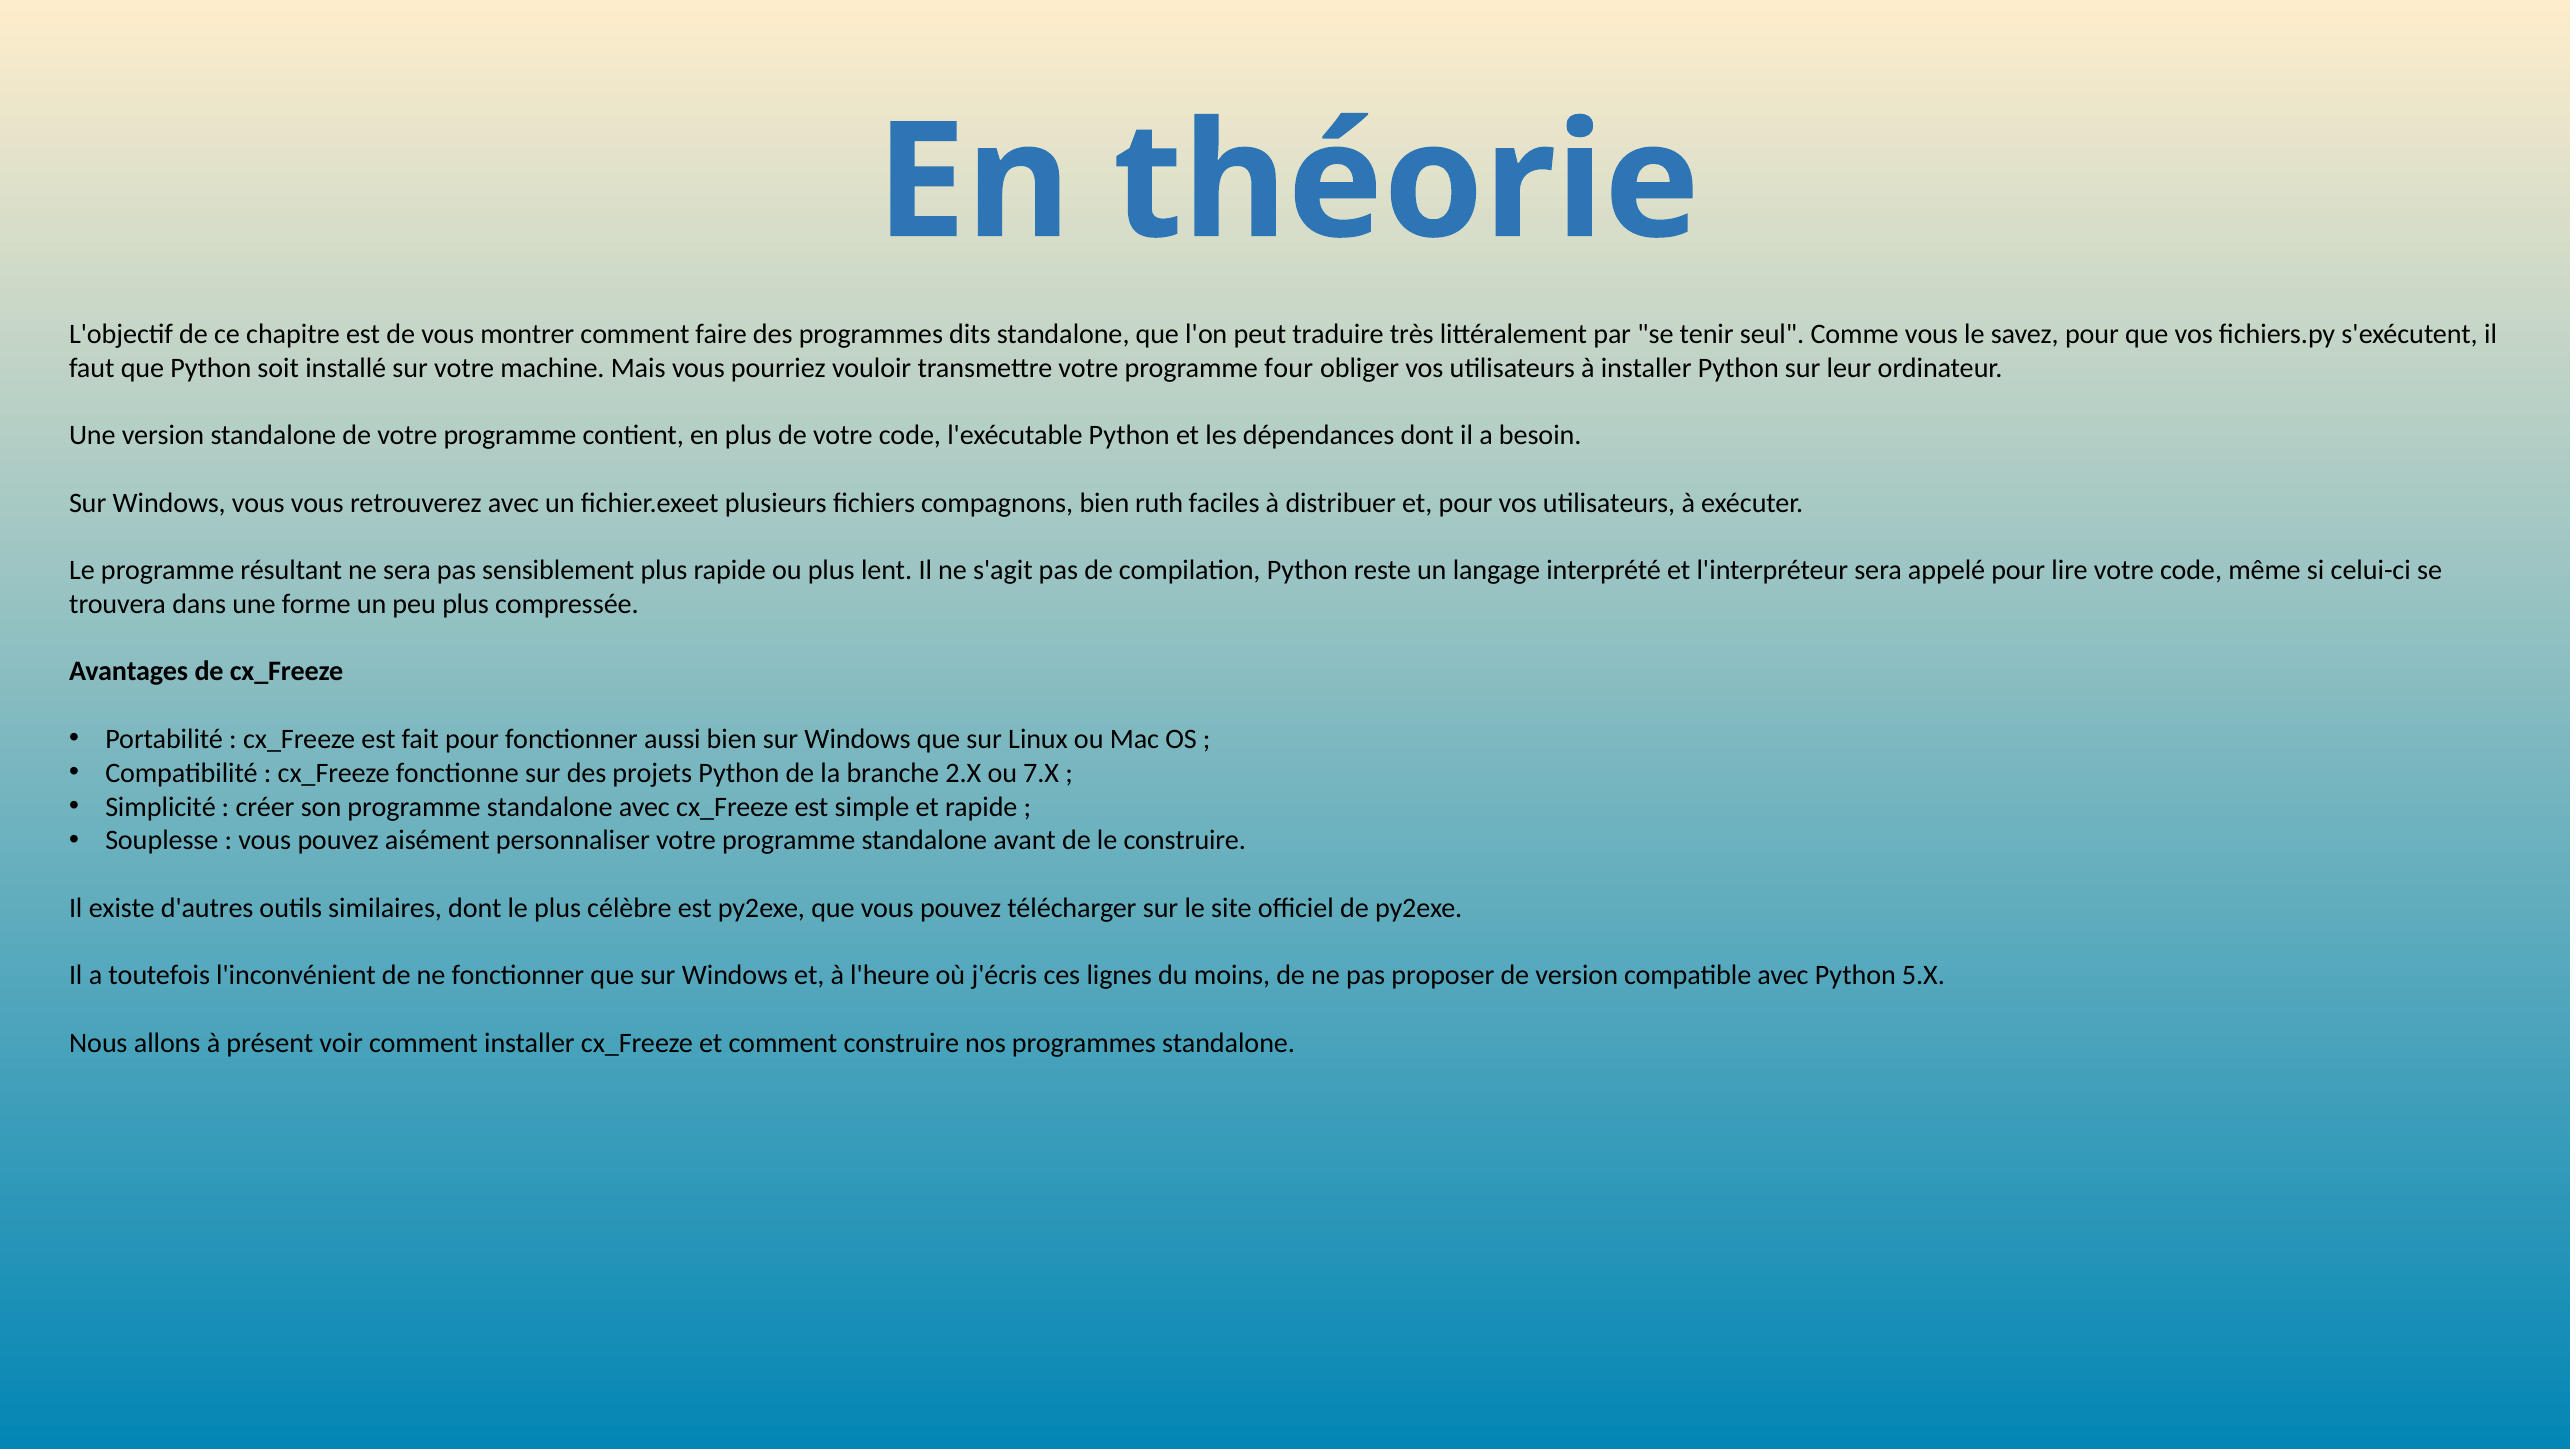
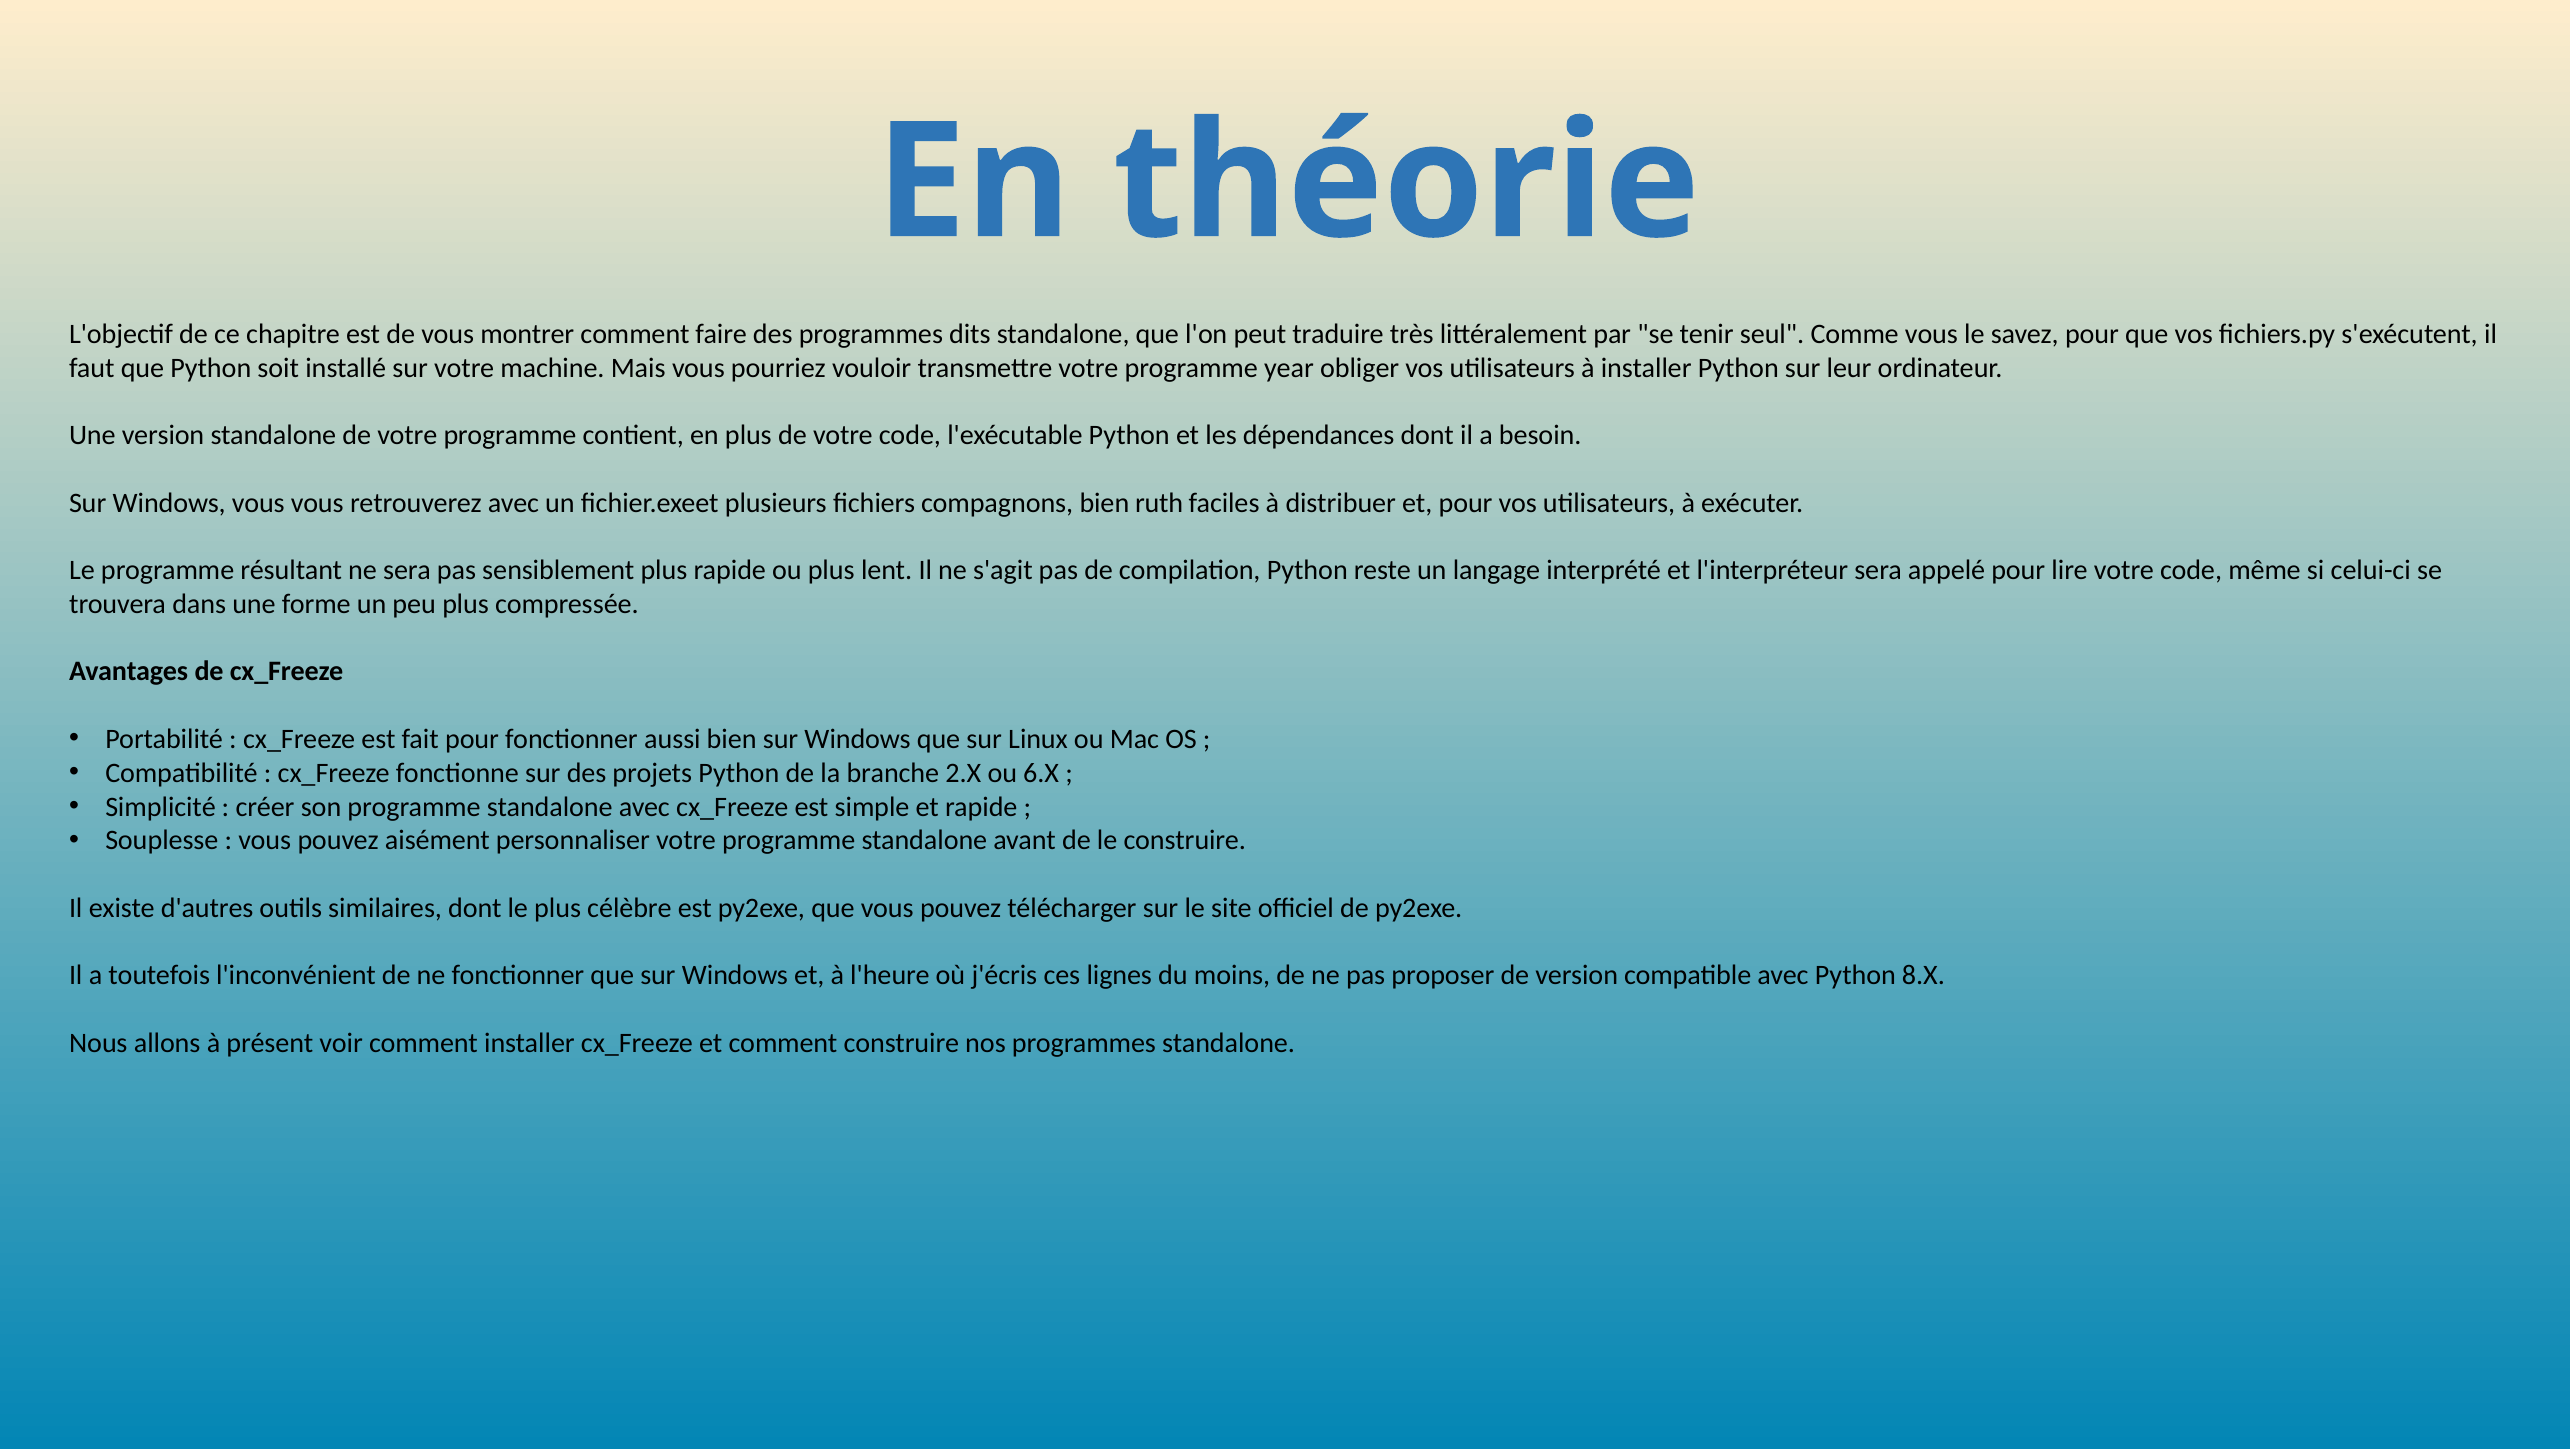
four: four -> year (1289, 368)
7.X: 7.X -> 6.X (1041, 773)
5.X: 5.X -> 8.X (1923, 976)
